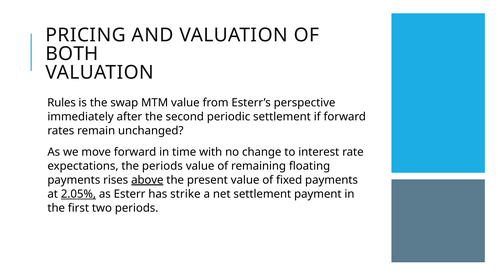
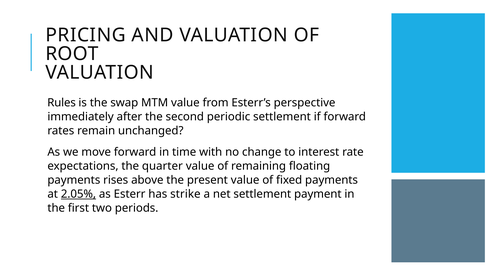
BOTH: BOTH -> ROOT (72, 54)
the periods: periods -> quarter (162, 166)
above underline: present -> none (147, 180)
